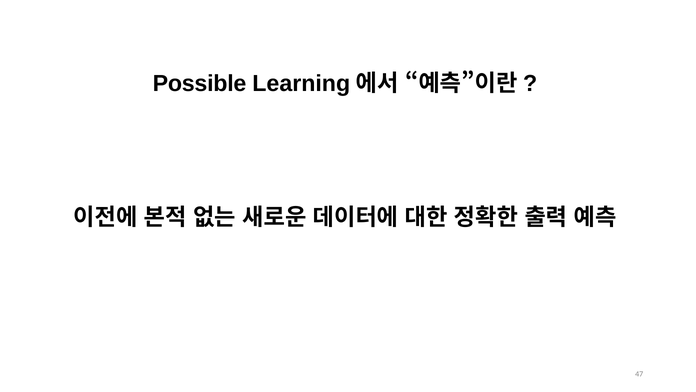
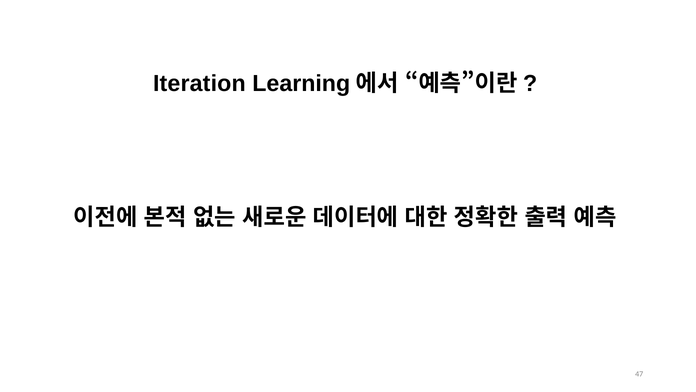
Possible: Possible -> Iteration (199, 83)
